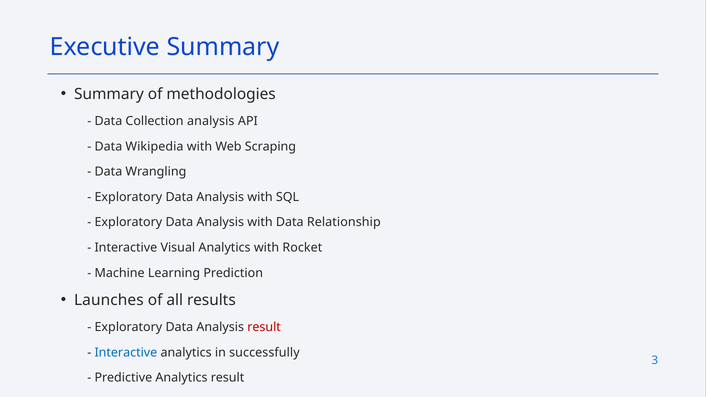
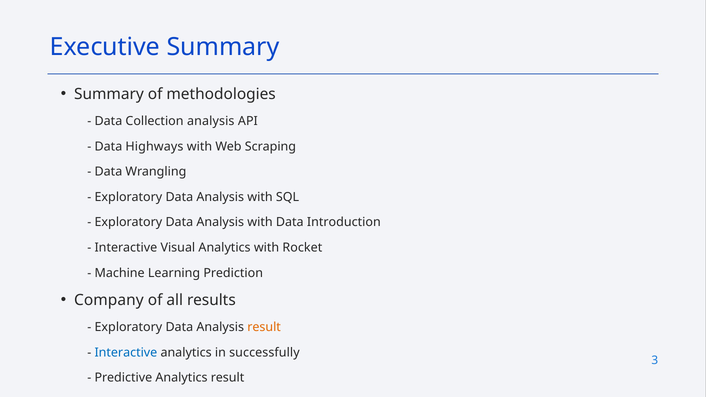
Wikipedia: Wikipedia -> Highways (154, 147)
Relationship: Relationship -> Introduction (344, 222)
Launches: Launches -> Company (109, 300)
result colour: red -> orange (264, 327)
